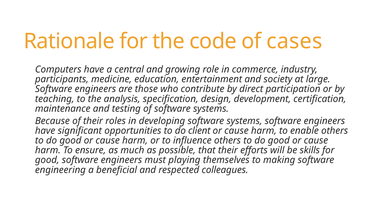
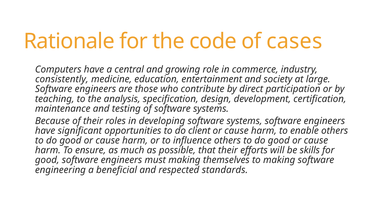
participants: participants -> consistently (62, 79)
must playing: playing -> making (184, 160)
colleagues: colleagues -> standards (225, 169)
